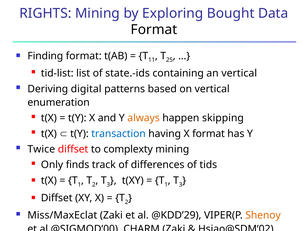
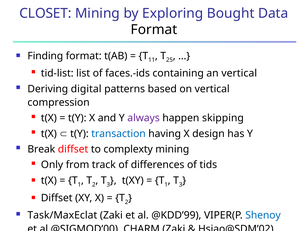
RIGHTS: RIGHTS -> CLOSET (46, 13)
state.-ids: state.-ids -> faces.-ids (128, 73)
enumeration: enumeration -> compression (59, 102)
always colour: orange -> purple (144, 118)
X format: format -> design (208, 134)
Twice: Twice -> Break (41, 149)
finds: finds -> from (78, 165)
Miss/MaxEclat: Miss/MaxEclat -> Task/MaxEclat (62, 215)
@KDD’29: @KDD’29 -> @KDD’99 (176, 215)
Shenoy colour: orange -> blue (263, 215)
